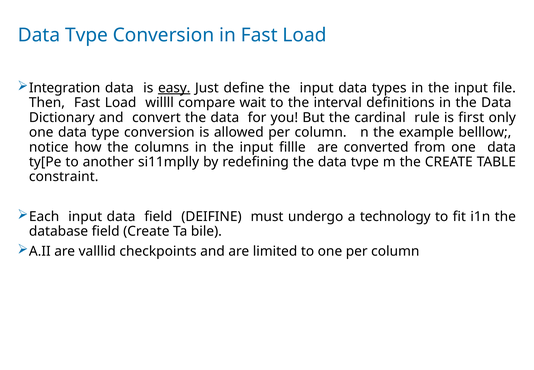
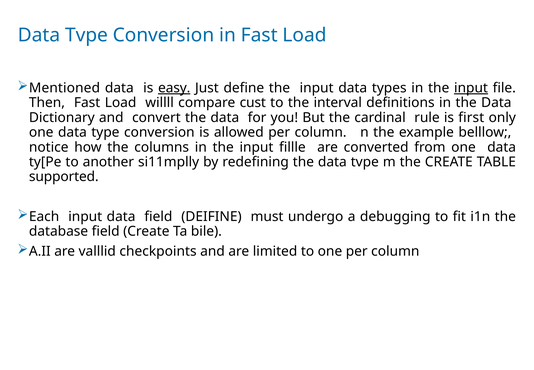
Integration: Integration -> Mentioned (65, 88)
input underline: none -> present (471, 88)
wait: wait -> cust (253, 103)
constraint: constraint -> supported (64, 177)
technology: technology -> debugging (395, 216)
